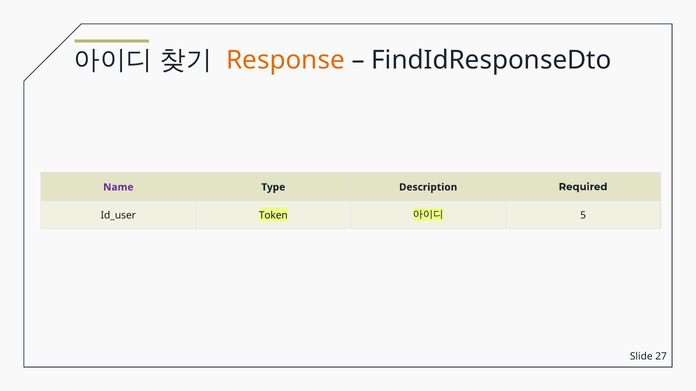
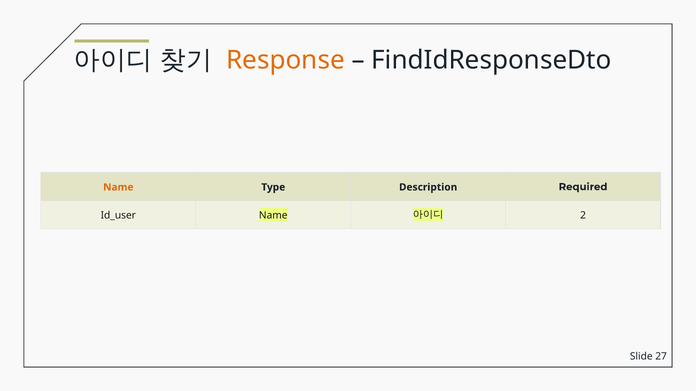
Name colour: purple -> orange (118, 187)
Token: Token -> Name (273, 215)
5: 5 -> 2 (583, 215)
